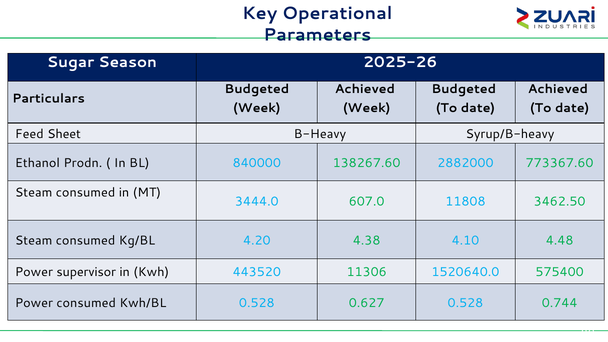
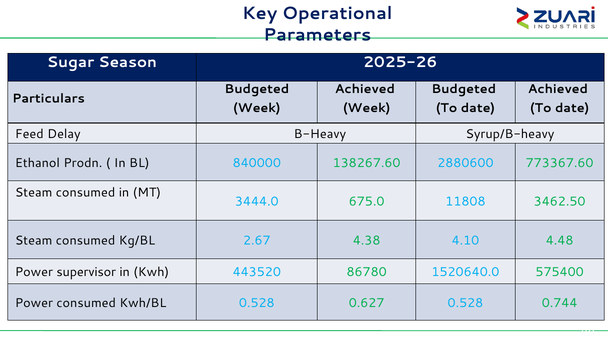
Sheet: Sheet -> Delay (64, 134)
2882000: 2882000 -> 2880600 (465, 163)
607.0: 607.0 -> 675.0 (367, 202)
4.20: 4.20 -> 2.67 (257, 240)
11306: 11306 -> 86780 (367, 272)
